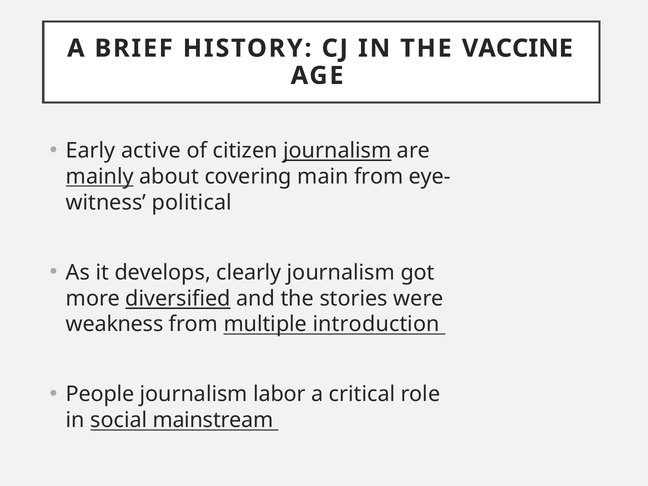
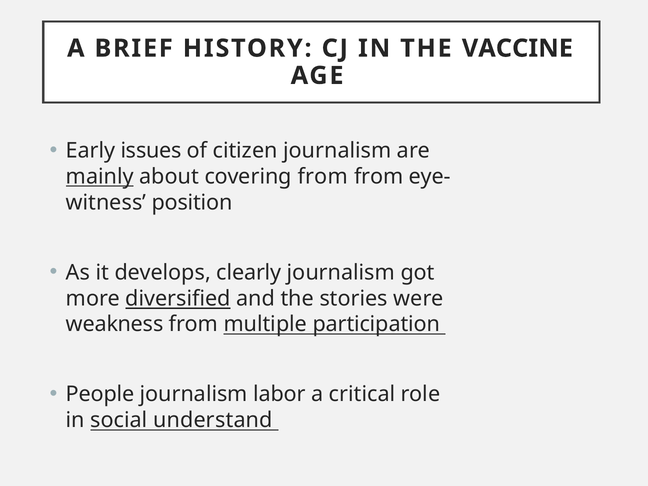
active: active -> issues (151, 151)
journalism underline: present -> none (337, 151)
covering main: main -> from (323, 177)
political: political -> position (192, 203)
introduction: introduction -> participation (376, 324)
mainstream: mainstream -> understand (213, 420)
